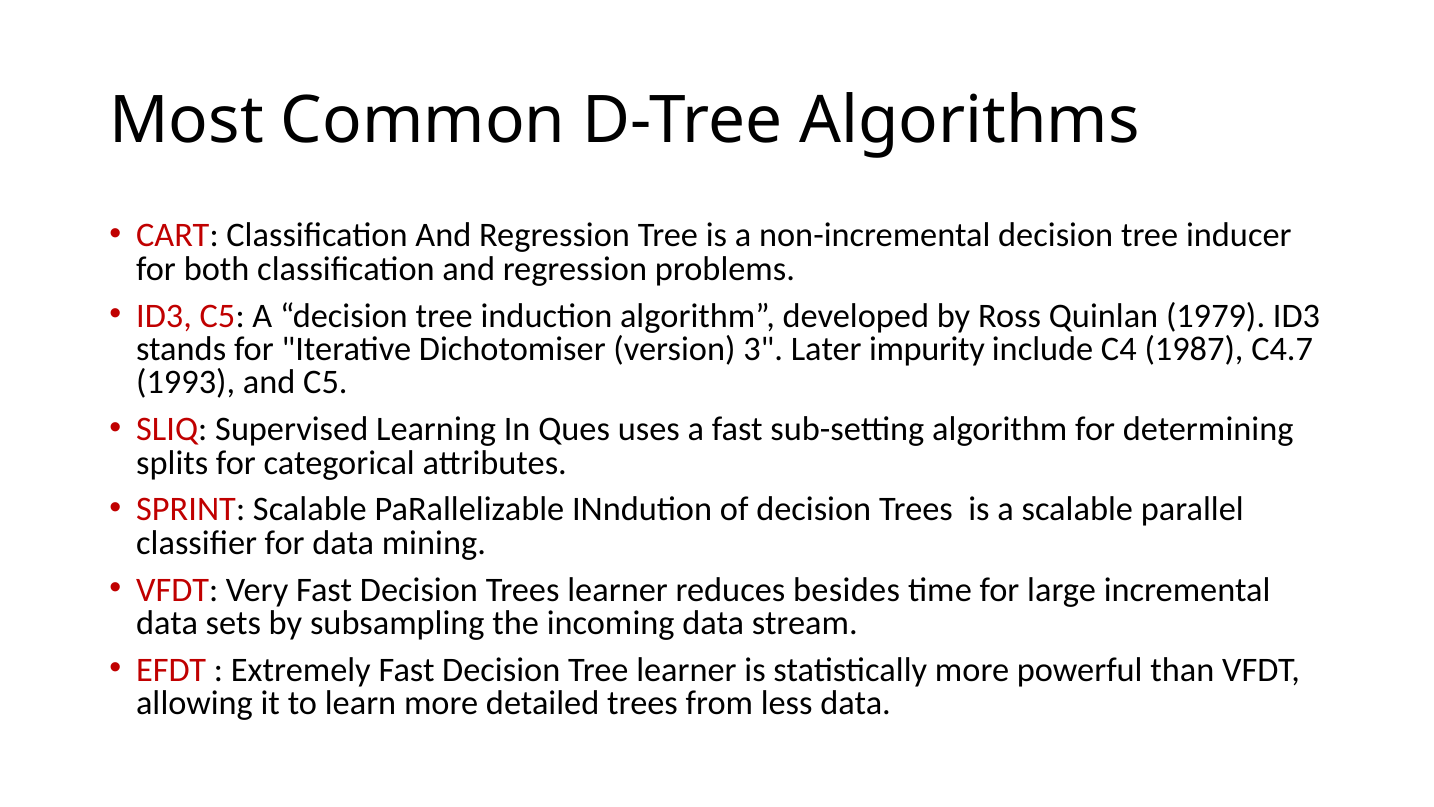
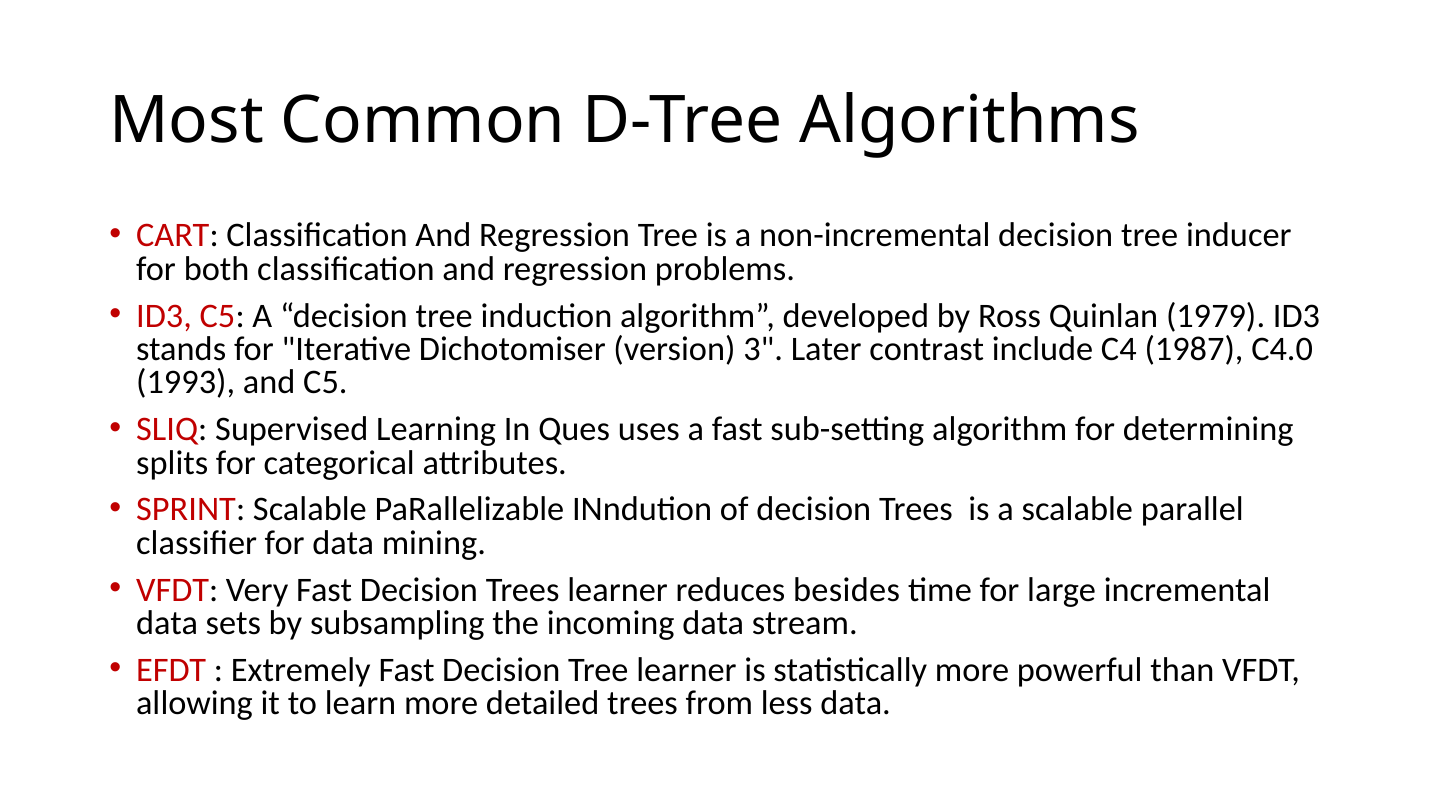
impurity: impurity -> contrast (927, 349)
C4.7: C4.7 -> C4.0 (1282, 349)
